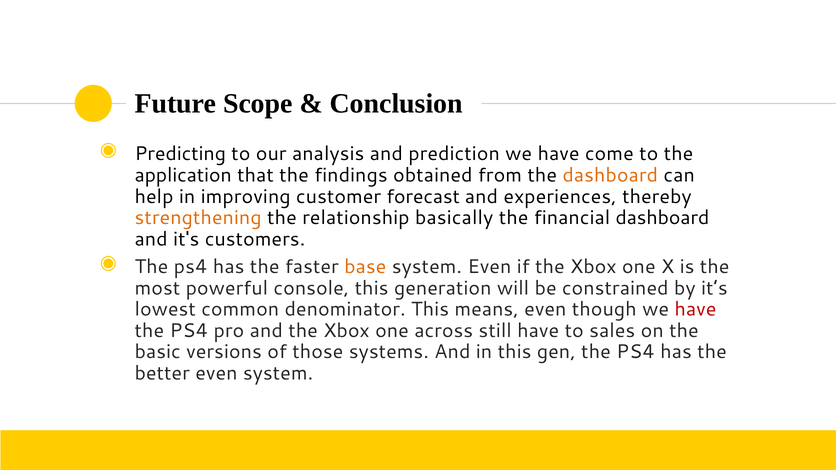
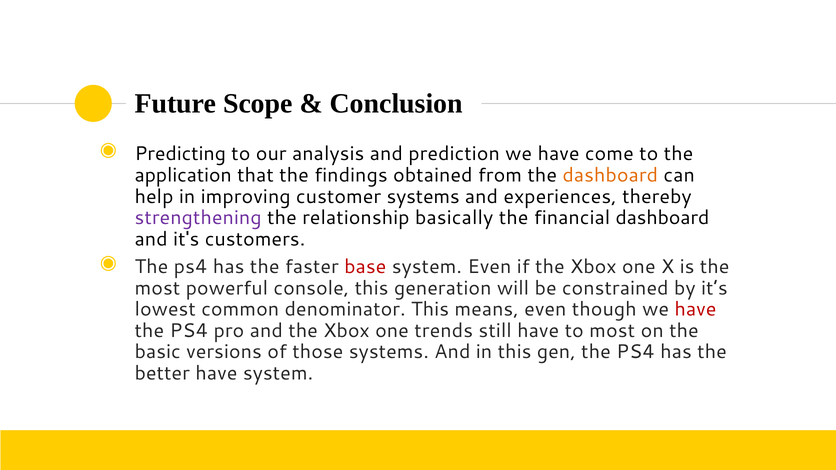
customer forecast: forecast -> systems (423, 197)
strengthening colour: orange -> purple (198, 218)
base colour: orange -> red (365, 267)
across: across -> trends (444, 331)
to sales: sales -> most (612, 331)
better even: even -> have (216, 374)
